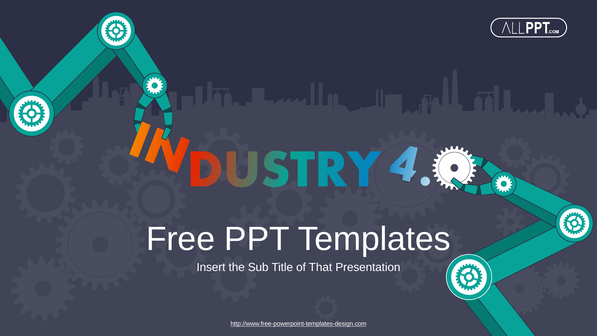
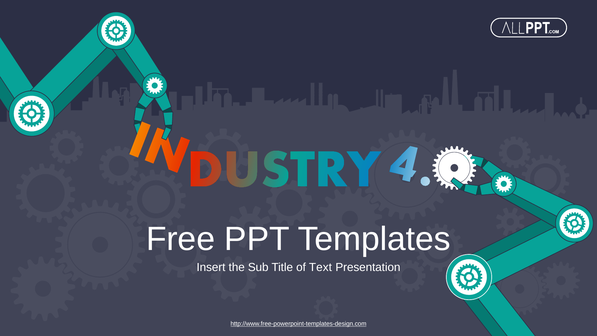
That: That -> Text (320, 267)
